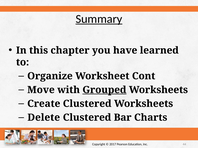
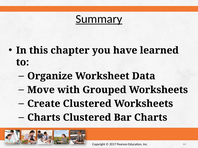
Cont: Cont -> Data (144, 76)
Grouped underline: present -> none (104, 90)
Delete: Delete -> Charts (44, 118)
